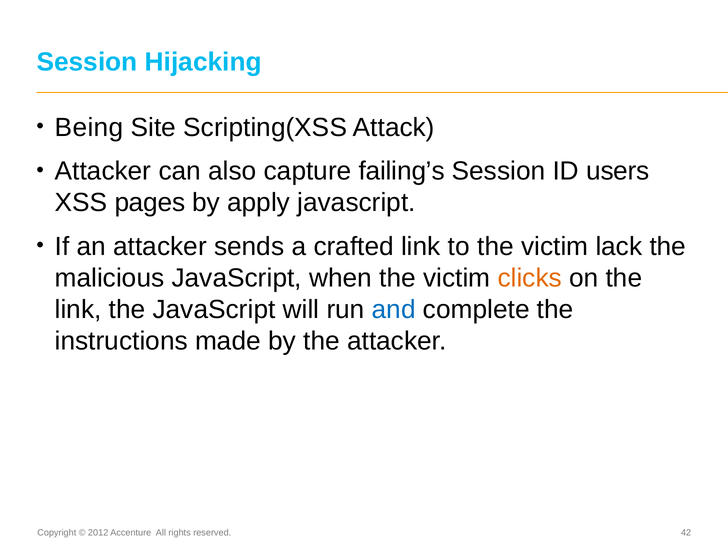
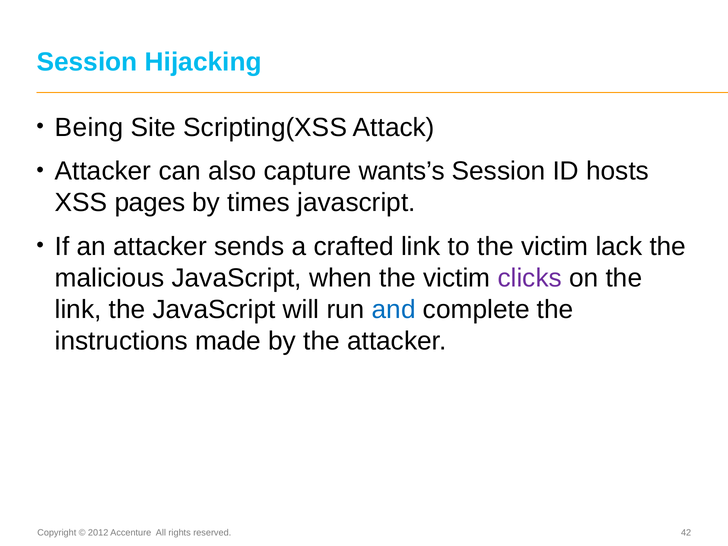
failing’s: failing’s -> wants’s (402, 171)
users: users -> hosts (618, 171)
apply: apply -> times (259, 203)
clicks colour: orange -> purple (530, 278)
